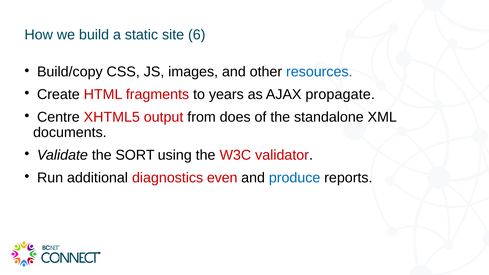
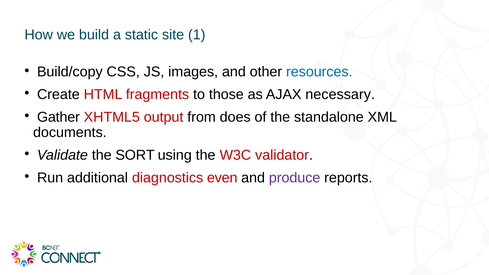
6: 6 -> 1 (197, 35)
years: years -> those (226, 95)
propagate: propagate -> necessary (340, 95)
Centre: Centre -> Gather (58, 117)
produce colour: blue -> purple (295, 178)
